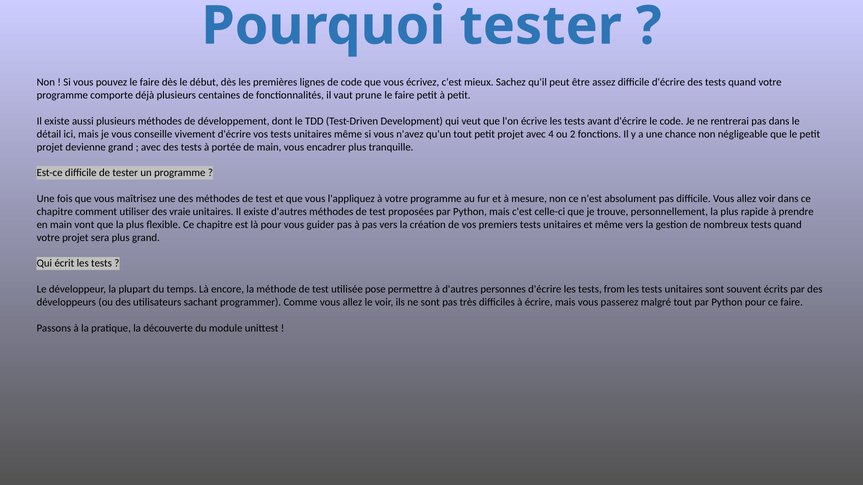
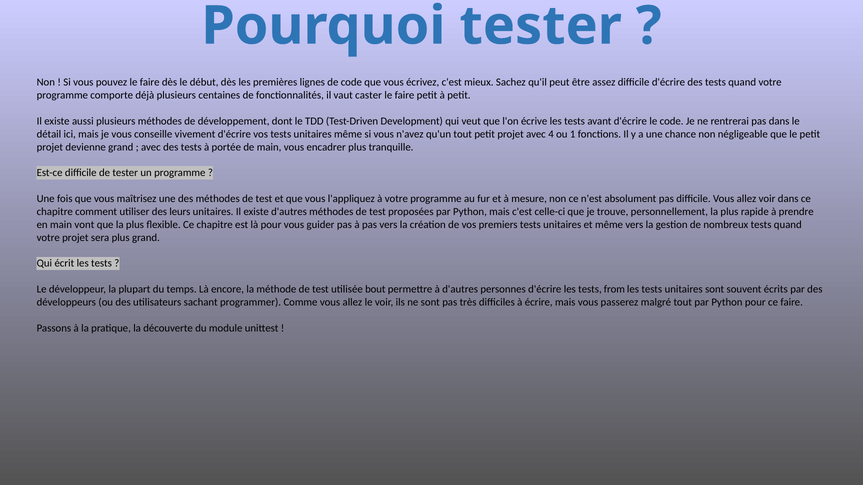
prune: prune -> caster (369, 95)
2: 2 -> 1 (573, 134)
vraie: vraie -> leurs (180, 212)
pose: pose -> bout (375, 290)
